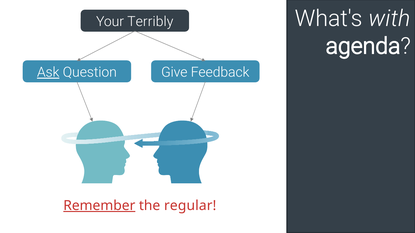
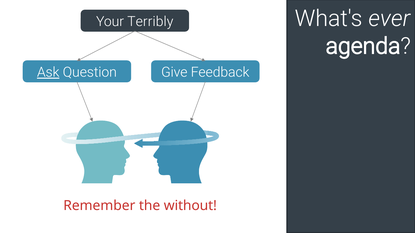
with: with -> ever (389, 19)
Remember underline: present -> none (99, 206)
regular: regular -> without (190, 206)
